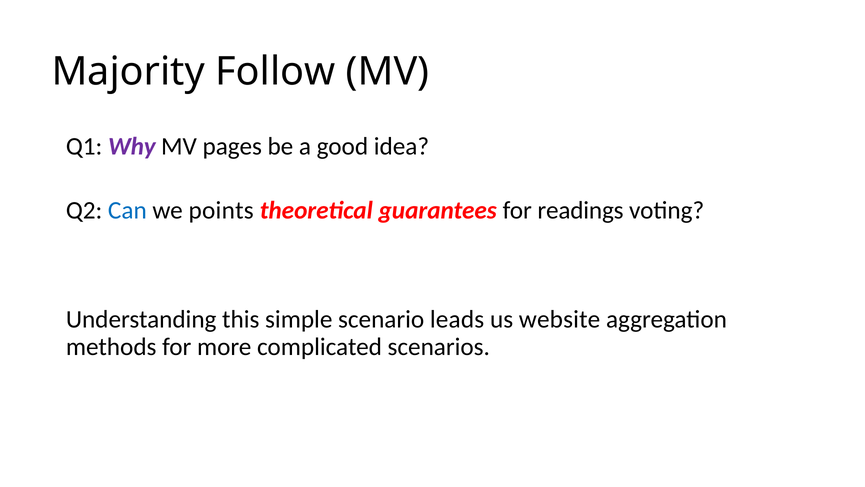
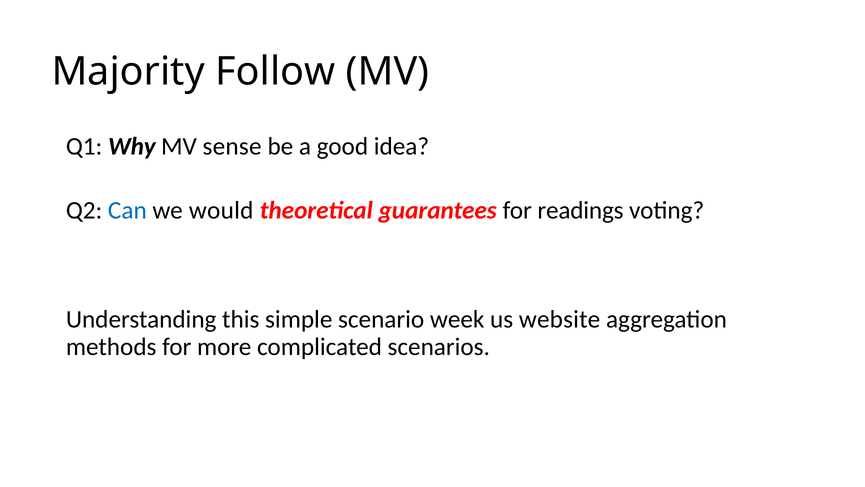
Why colour: purple -> black (132, 146)
pages: pages -> sense (232, 146)
points: points -> would (221, 210)
leads: leads -> week (457, 319)
